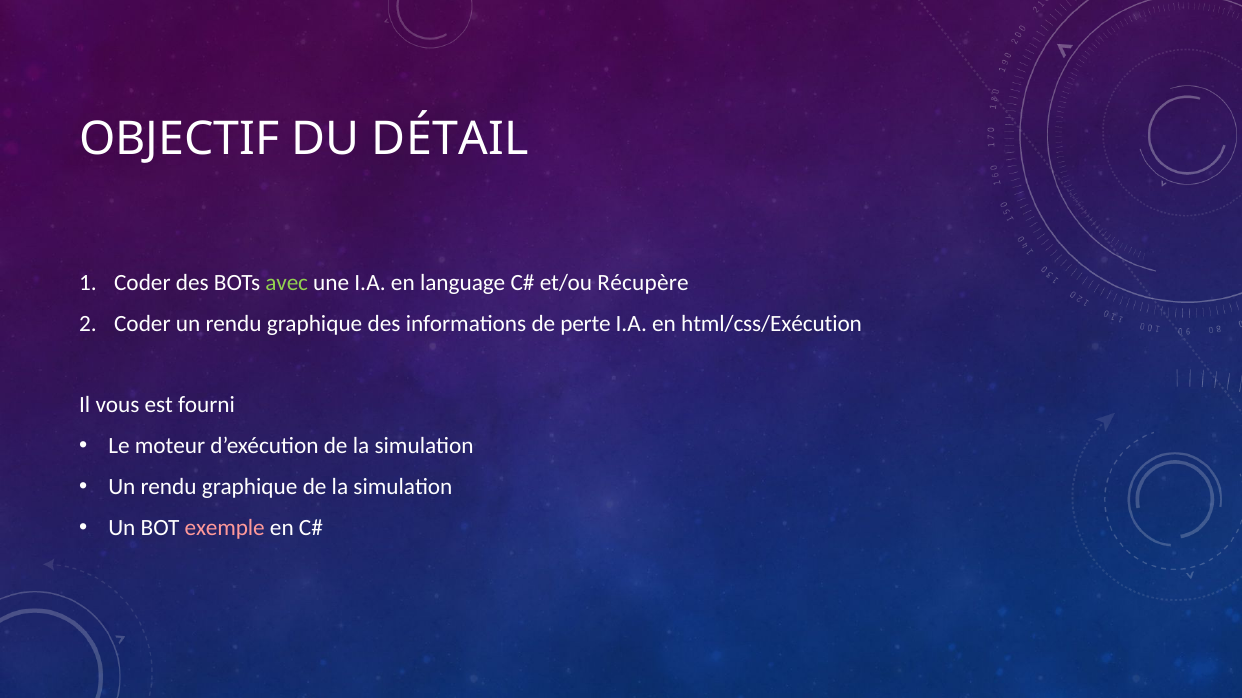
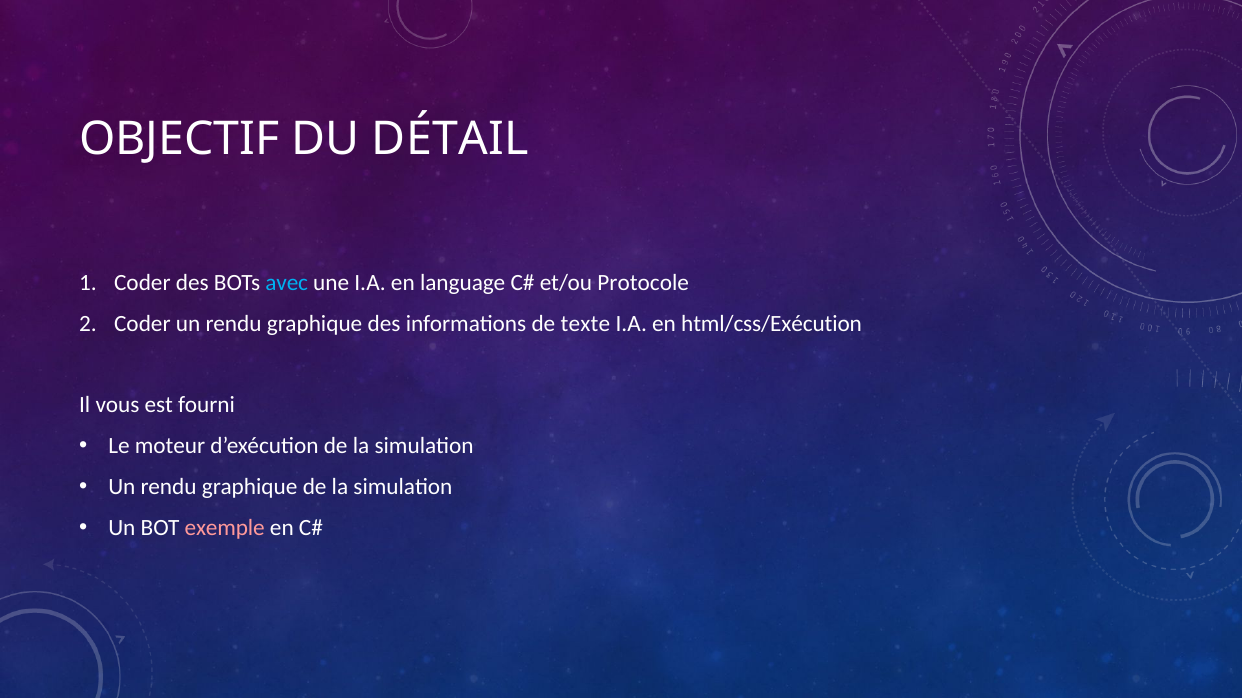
avec colour: light green -> light blue (287, 283)
Récupère: Récupère -> Protocole (643, 283)
perte: perte -> texte (585, 324)
